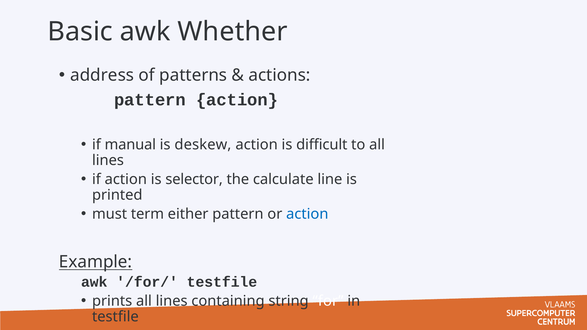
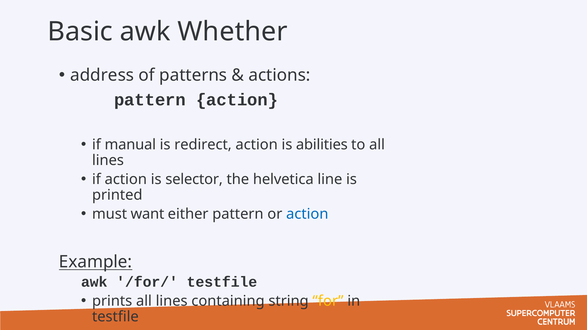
deskew: deskew -> redirect (203, 145)
difficult: difficult -> abilities (322, 145)
calculate: calculate -> helvetica (283, 179)
term: term -> want (148, 214)
for colour: white -> yellow (328, 301)
